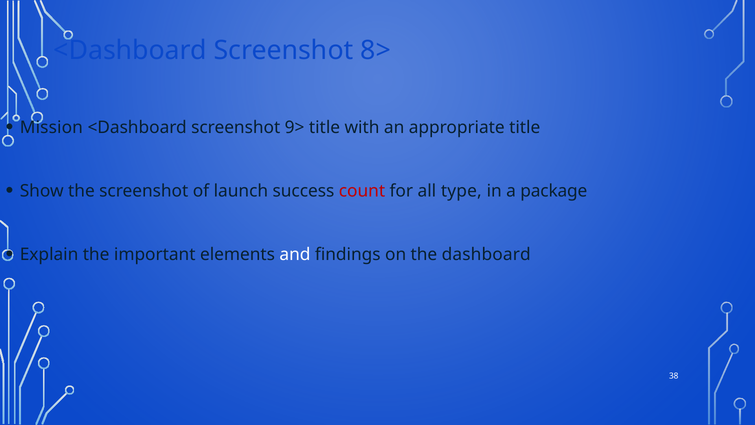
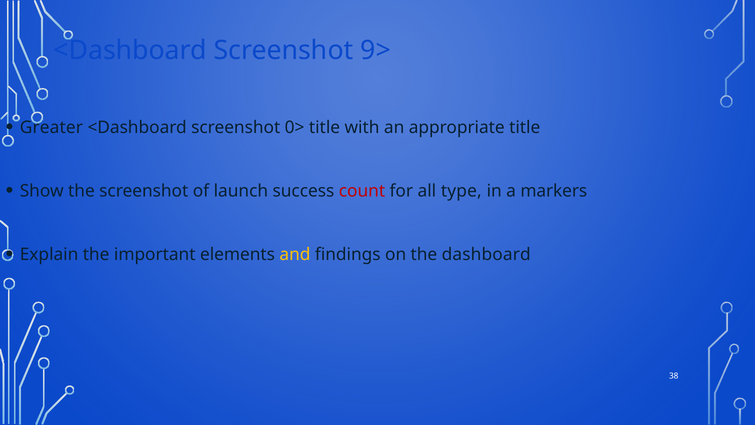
8>: 8> -> 9> (376, 50)
Mission: Mission -> Greater (51, 127)
9>: 9> -> 0> (295, 127)
package: package -> markers (554, 191)
and colour: white -> yellow (295, 254)
